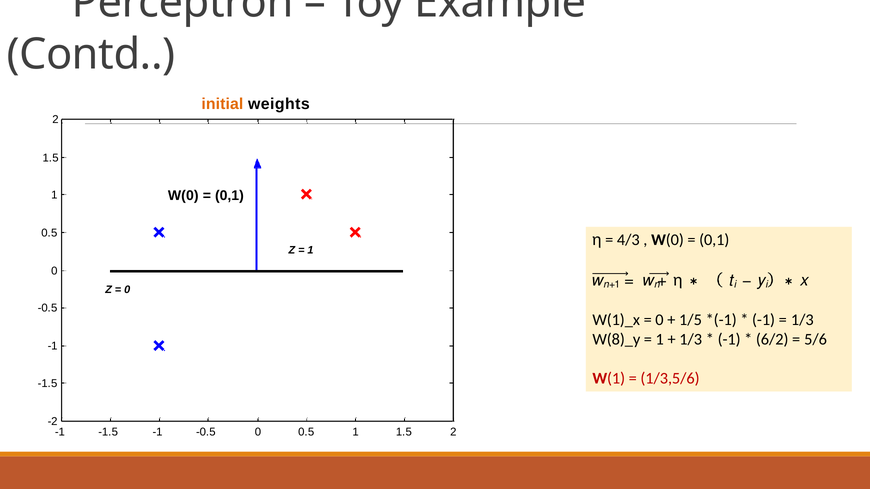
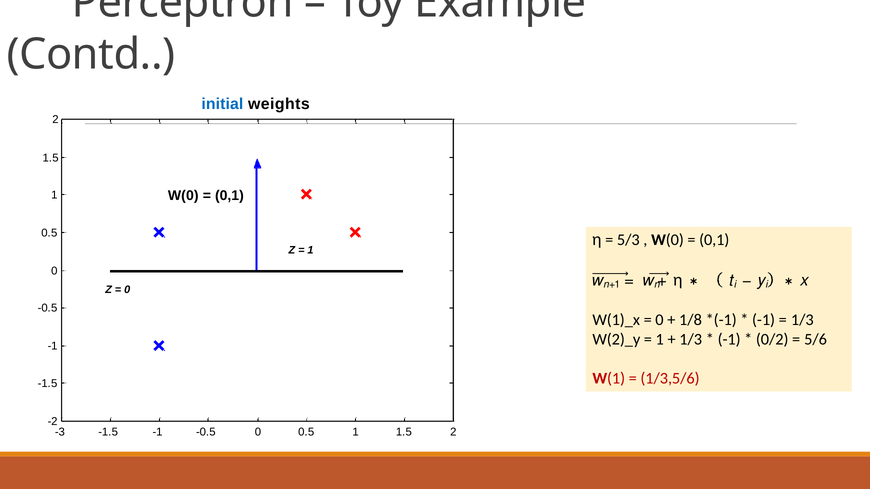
initial colour: orange -> blue (222, 104)
4/3: 4/3 -> 5/3 (628, 240)
1/5: 1/5 -> 1/8 (691, 320)
W(8)_y: W(8)_y -> W(2)_y (616, 340)
6/2: 6/2 -> 0/2 (772, 340)
-1: -1 -> -3 (60, 432)
